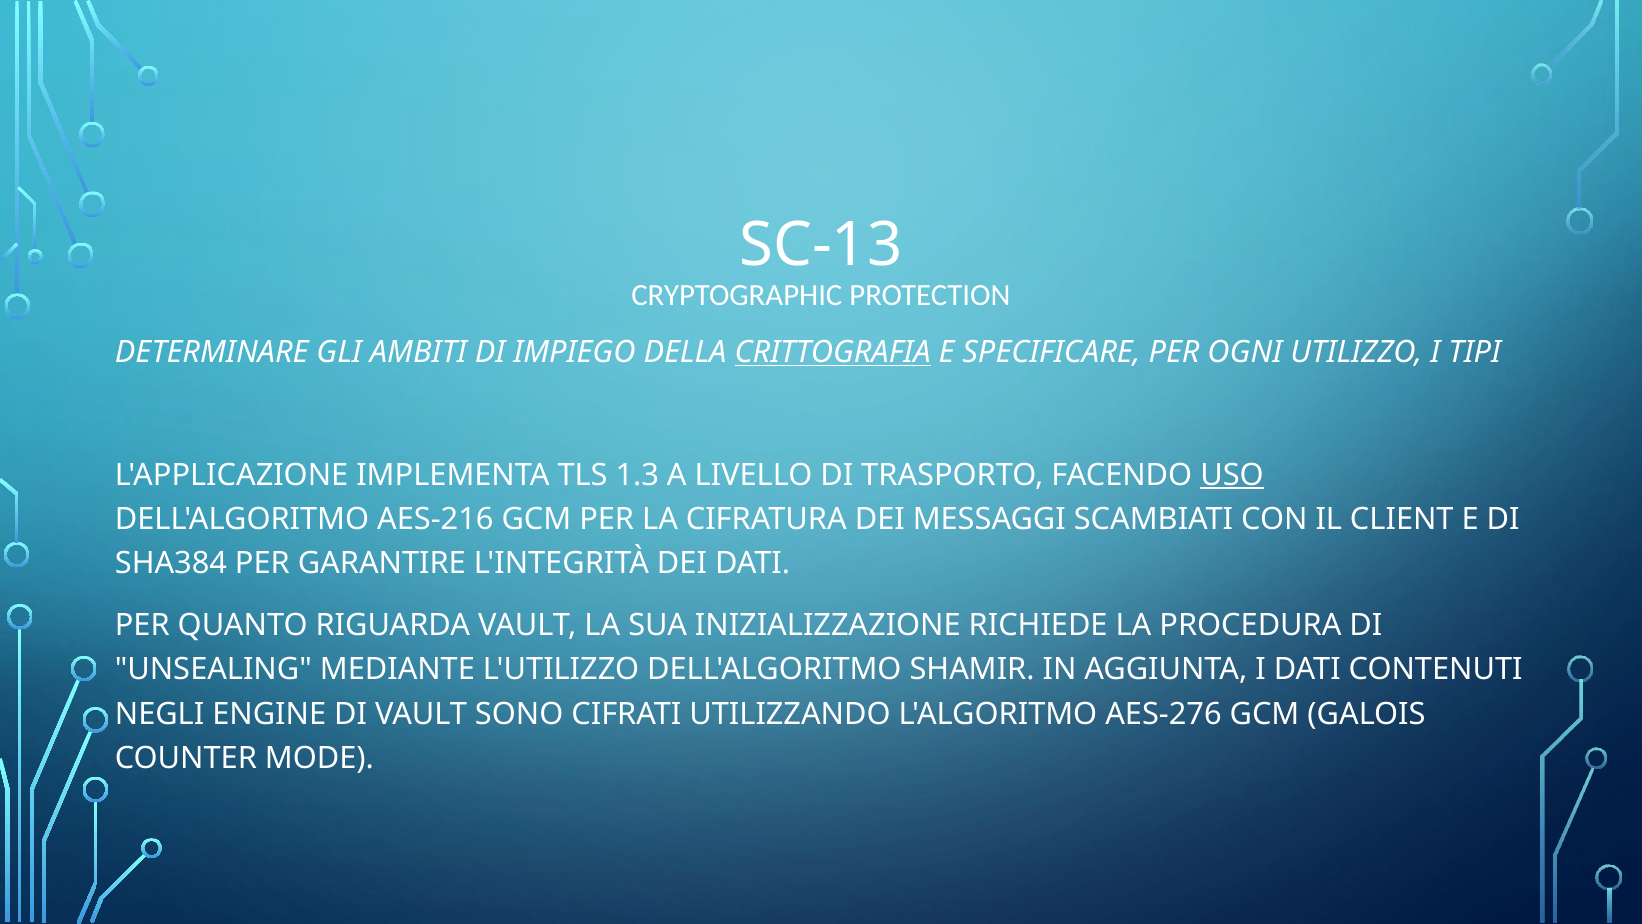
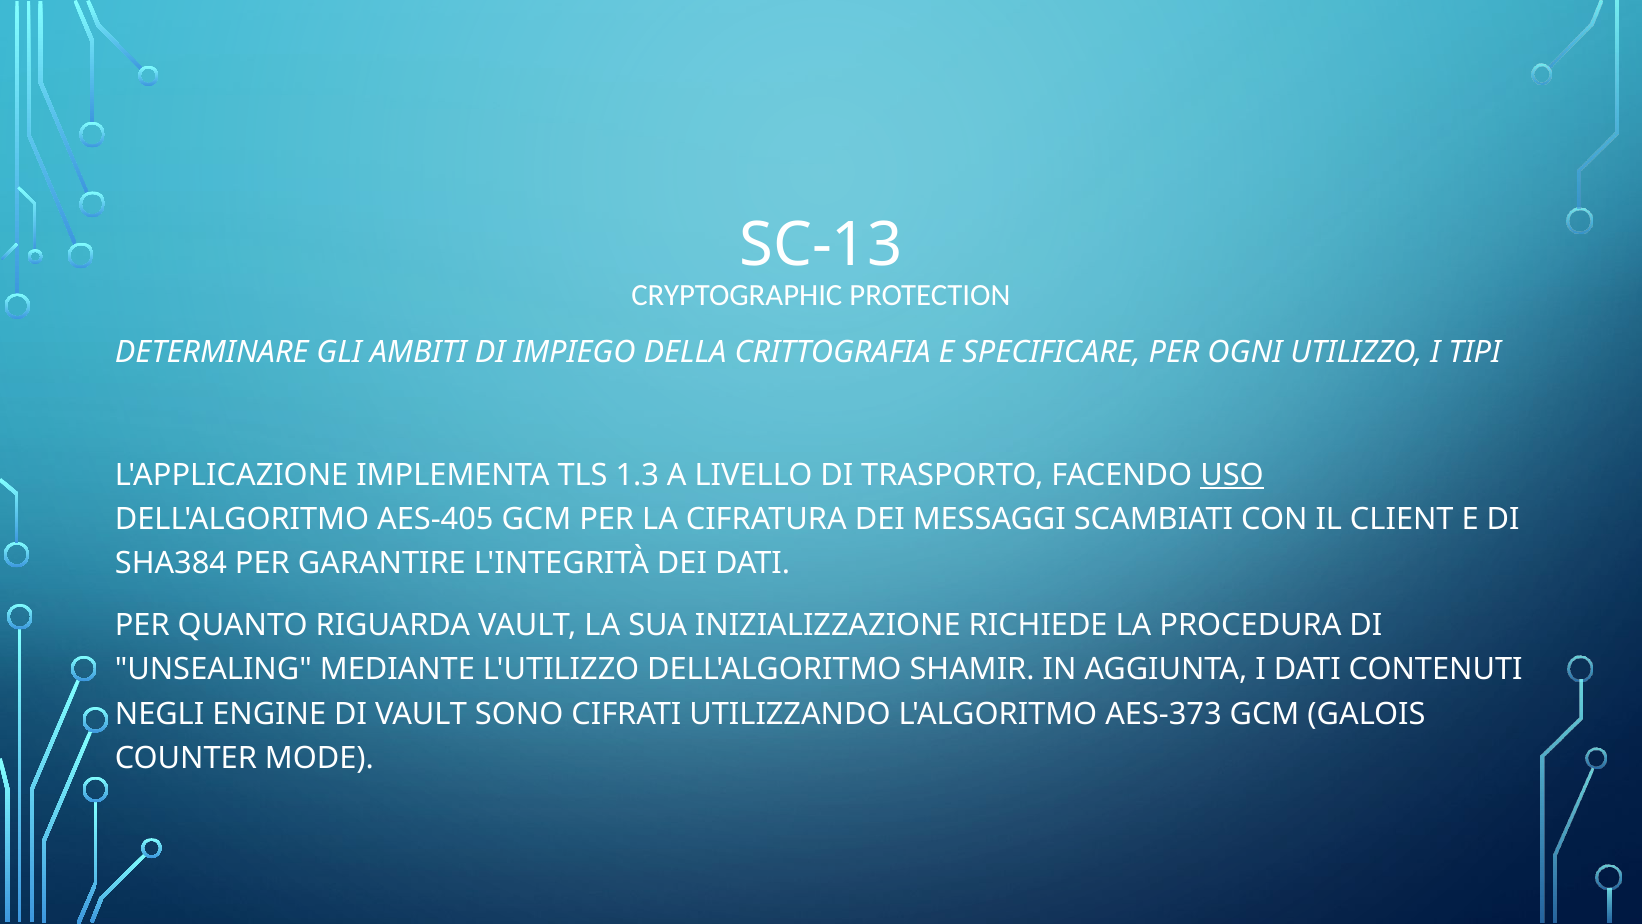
CRITTOGRAFIA underline: present -> none (833, 352)
AES-216: AES-216 -> AES-405 (435, 519)
AES-276: AES-276 -> AES-373 (1163, 714)
